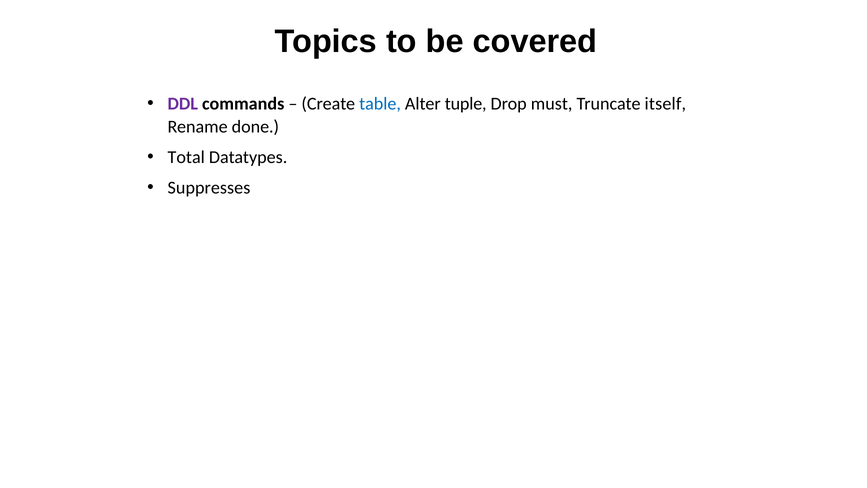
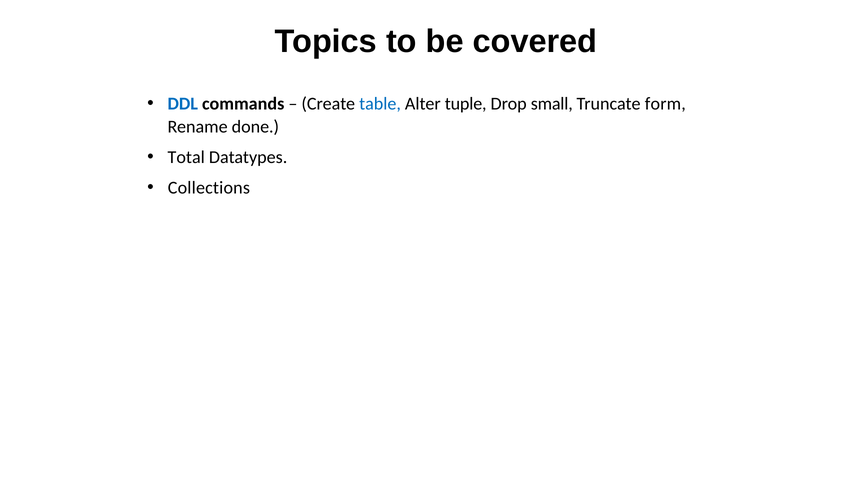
DDL colour: purple -> blue (183, 104)
must: must -> small (552, 104)
itself: itself -> form (665, 104)
Suppresses: Suppresses -> Collections (209, 188)
